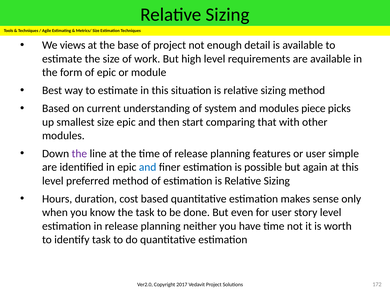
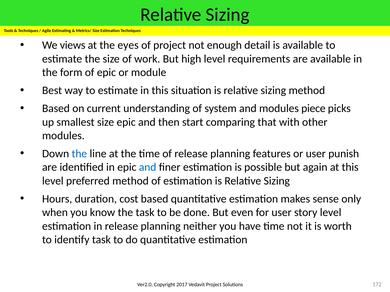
base: base -> eyes (128, 45)
the colour: purple -> blue (79, 154)
simple: simple -> punish (344, 154)
